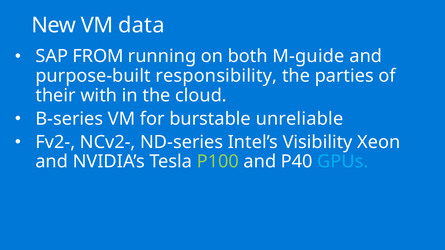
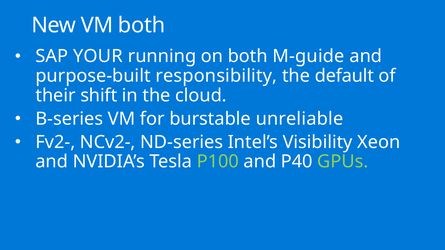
VM data: data -> both (142, 25)
FROM: FROM -> YOUR (98, 56)
parties: parties -> default (344, 76)
with: with -> shift (99, 96)
GPUs colour: light blue -> light green (343, 162)
